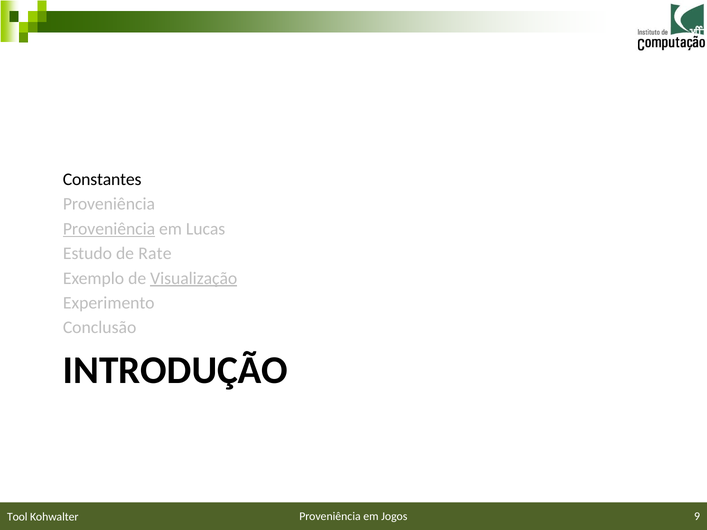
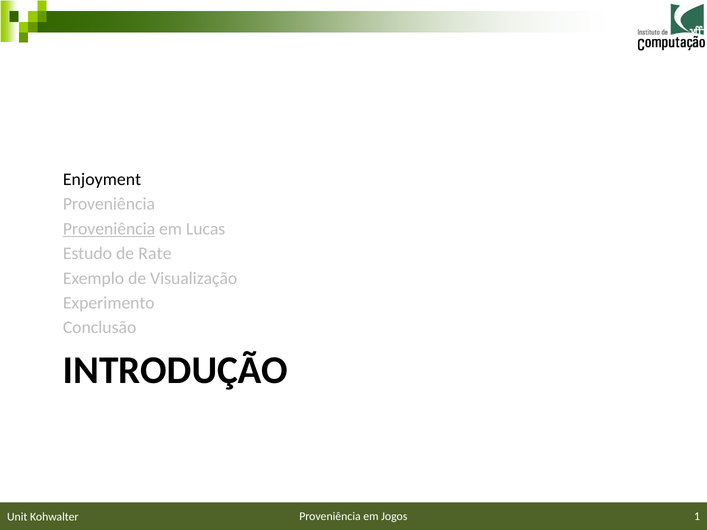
Constantes: Constantes -> Enjoyment (102, 179)
Visualização underline: present -> none (194, 278)
9: 9 -> 1 (697, 517)
Tool: Tool -> Unit (17, 517)
